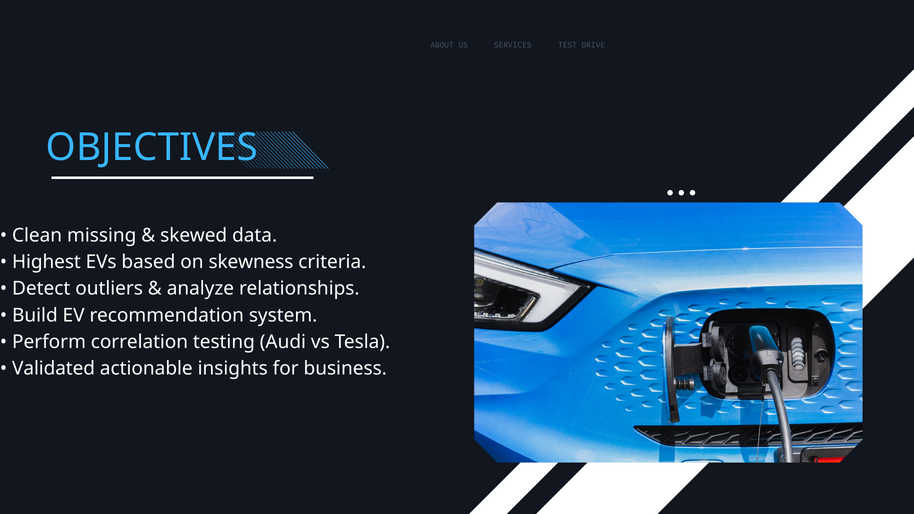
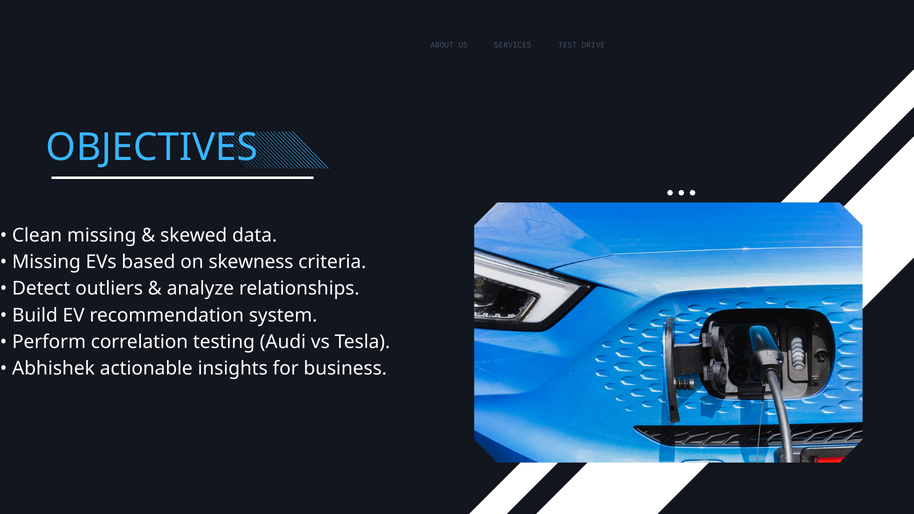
Highest: Highest -> Missing (46, 262)
Validated: Validated -> Abhishek (53, 369)
